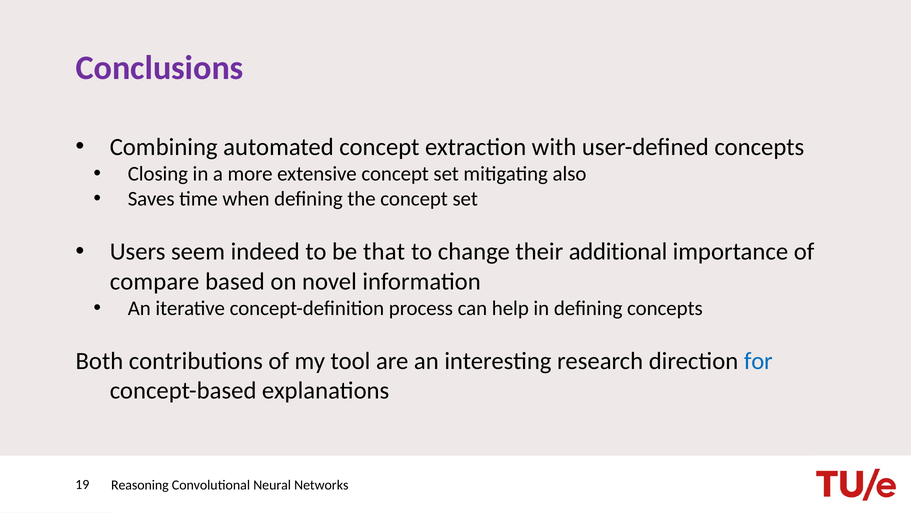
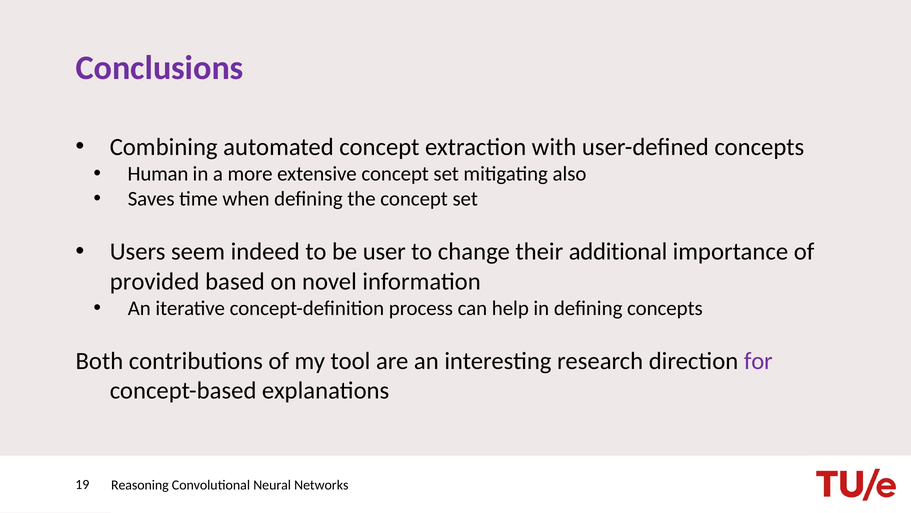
Closing: Closing -> Human (158, 174)
that: that -> user (384, 251)
compare: compare -> provided (155, 281)
for colour: blue -> purple (758, 361)
